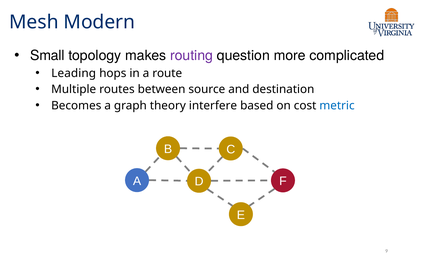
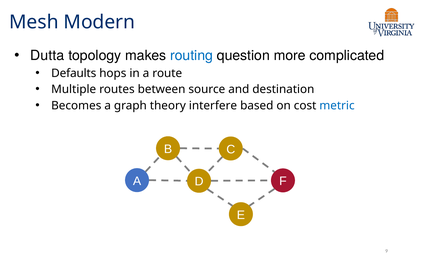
Small: Small -> Dutta (47, 56)
routing colour: purple -> blue (192, 56)
Leading: Leading -> Defaults (74, 73)
